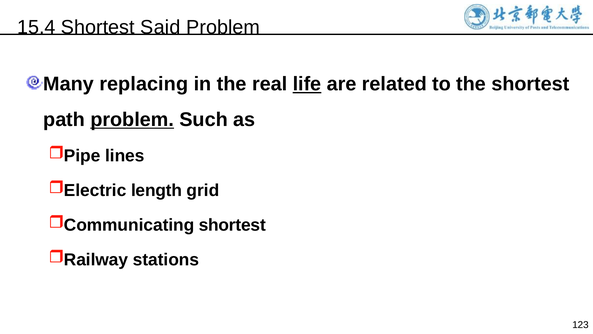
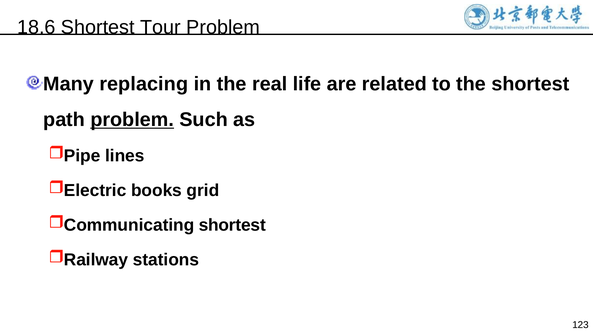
15.4: 15.4 -> 18.6 (36, 27)
Said: Said -> Tour (160, 27)
life underline: present -> none (307, 84)
length: length -> books (156, 190)
